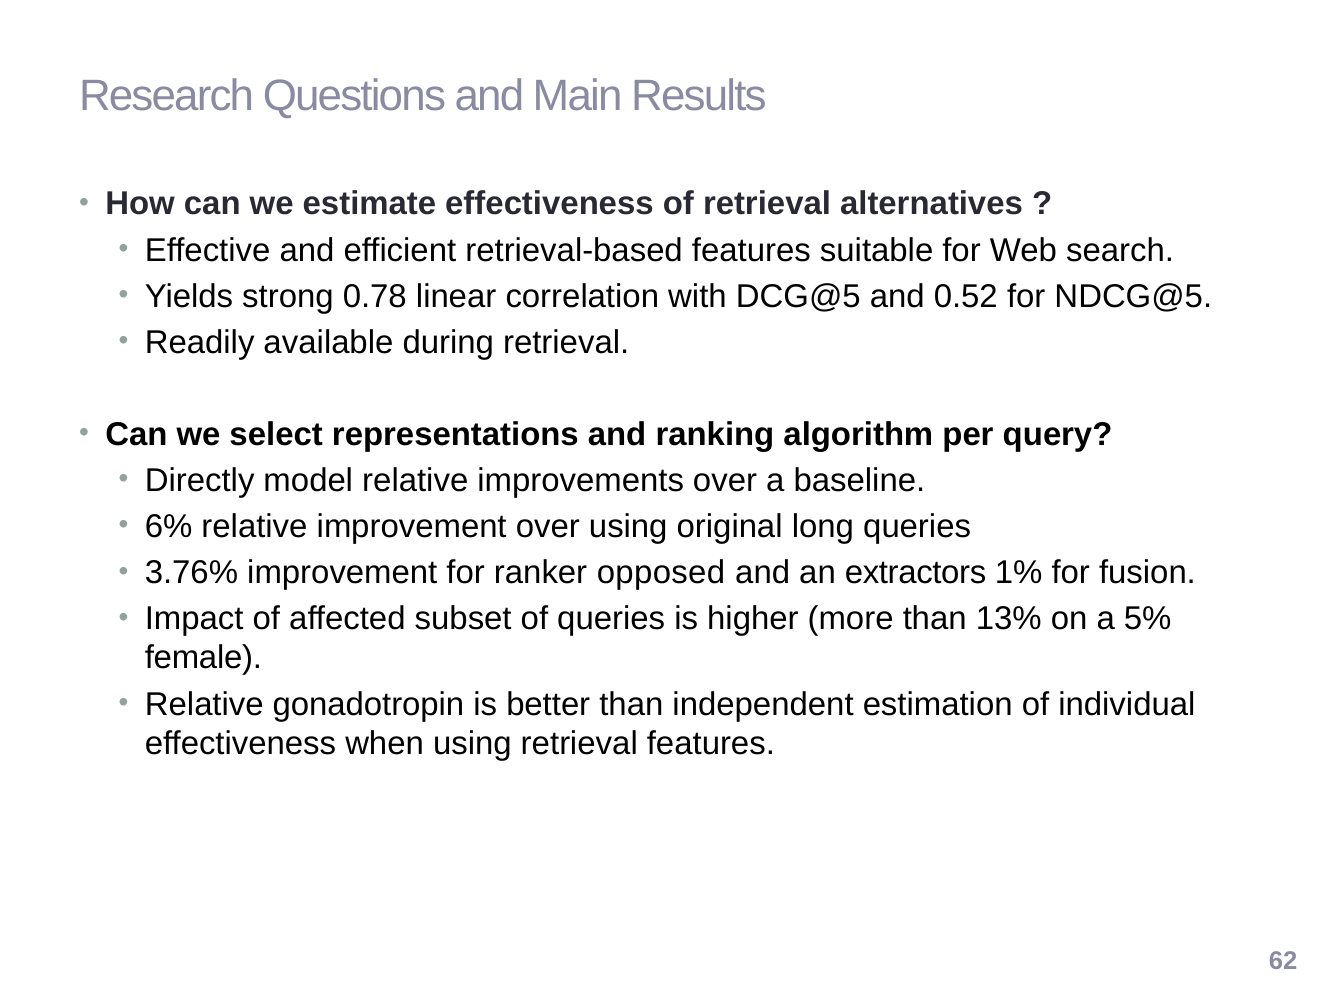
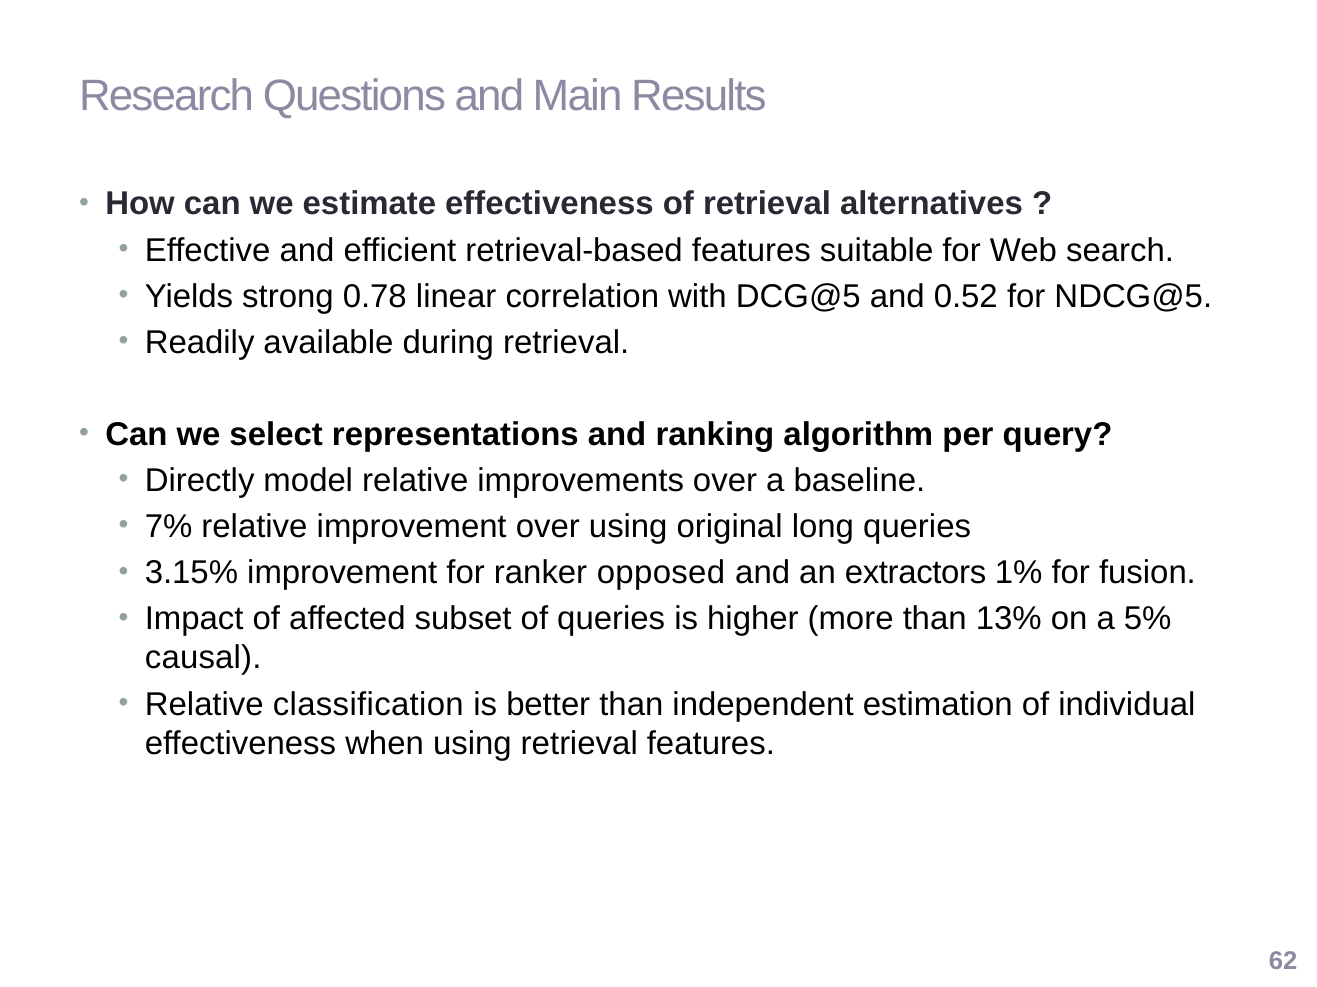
6%: 6% -> 7% (169, 527)
3.76%: 3.76% -> 3.15% (191, 573)
female: female -> causal (203, 659)
gonadotropin: gonadotropin -> classification (368, 705)
